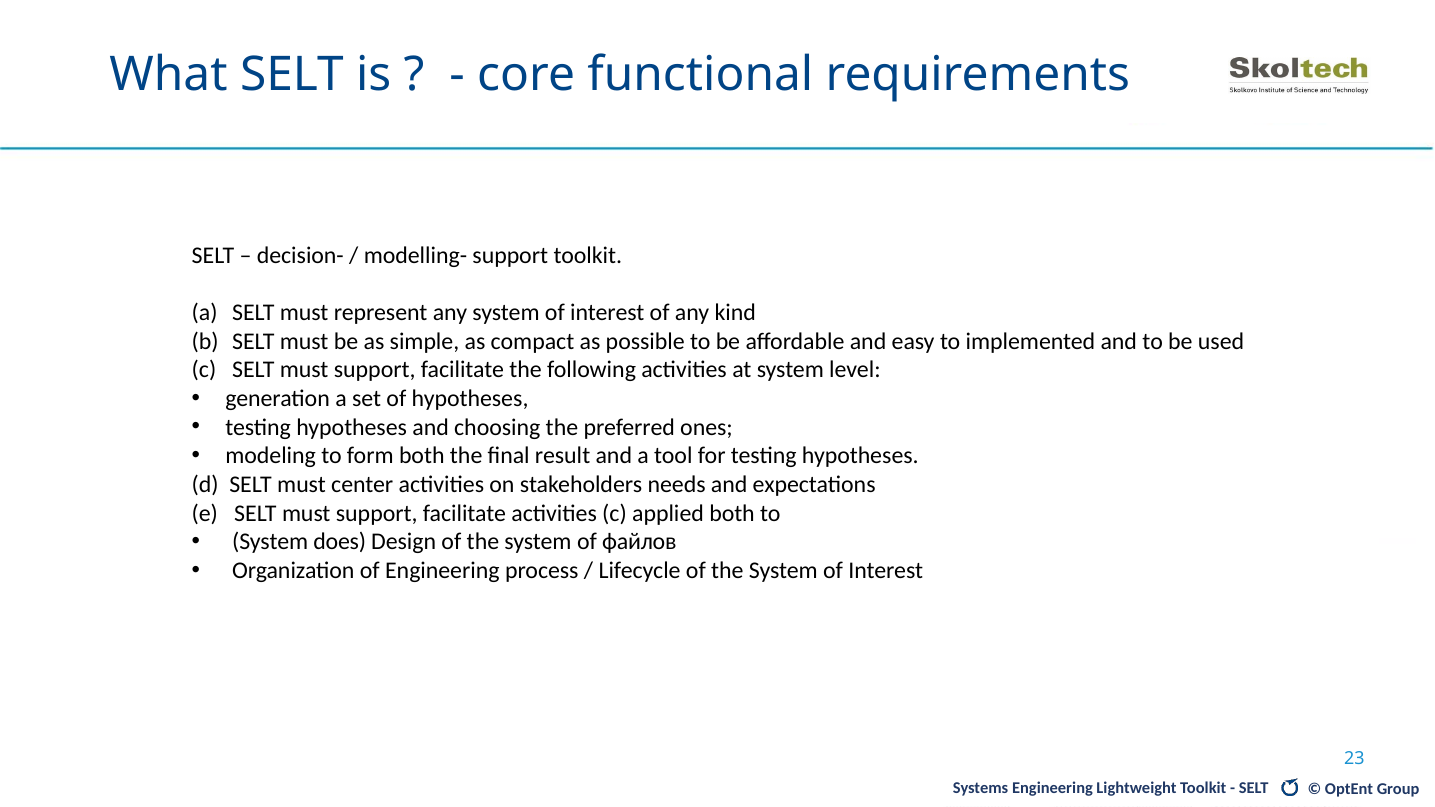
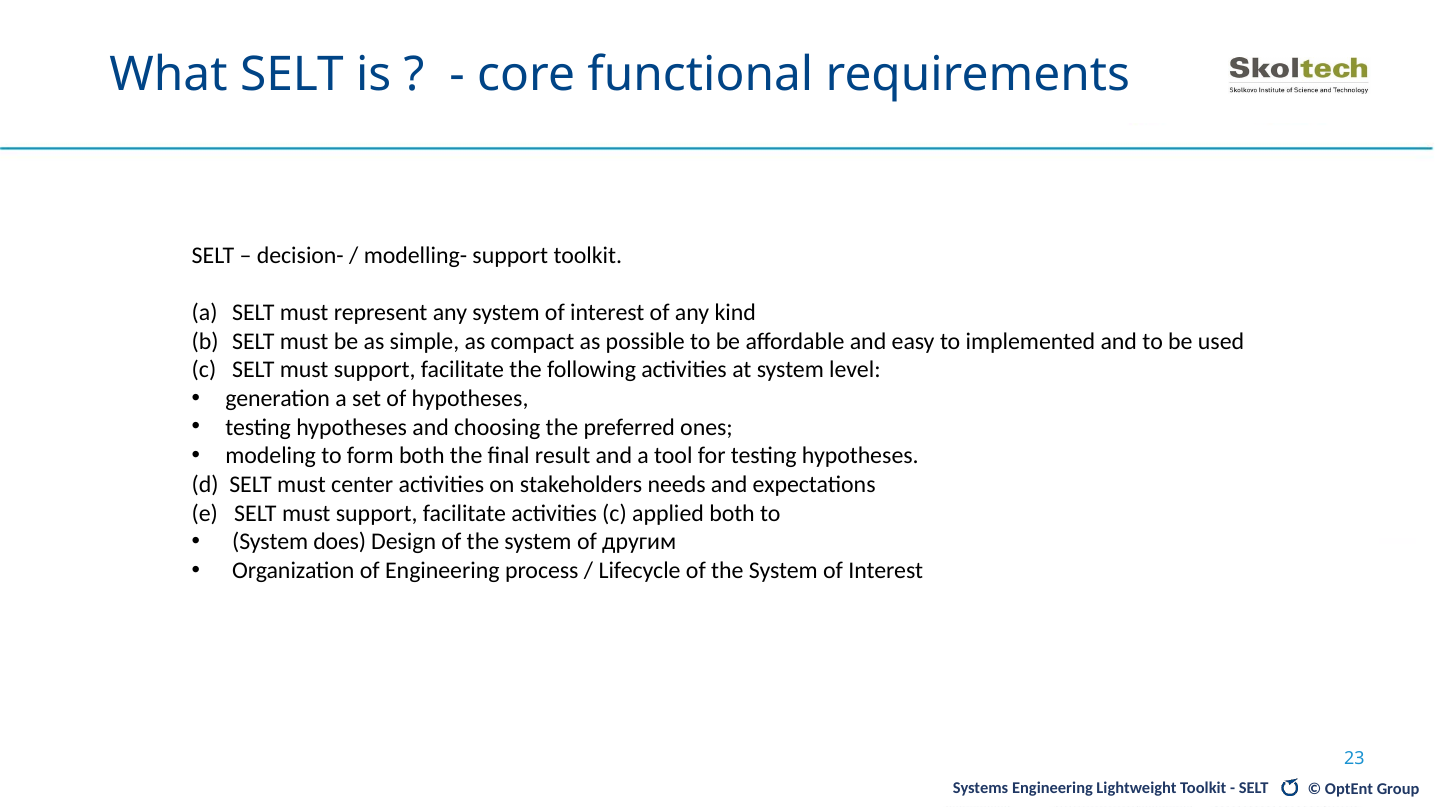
файлов: файлов -> другим (639, 542)
